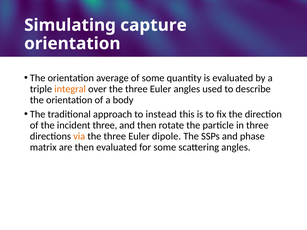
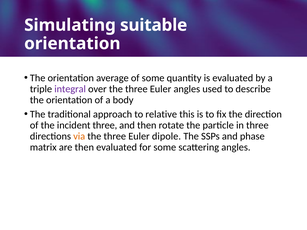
capture: capture -> suitable (154, 25)
integral colour: orange -> purple (70, 89)
instead: instead -> relative (161, 114)
